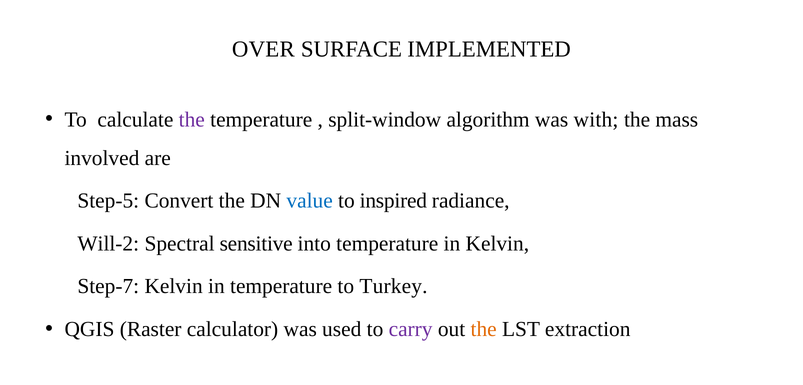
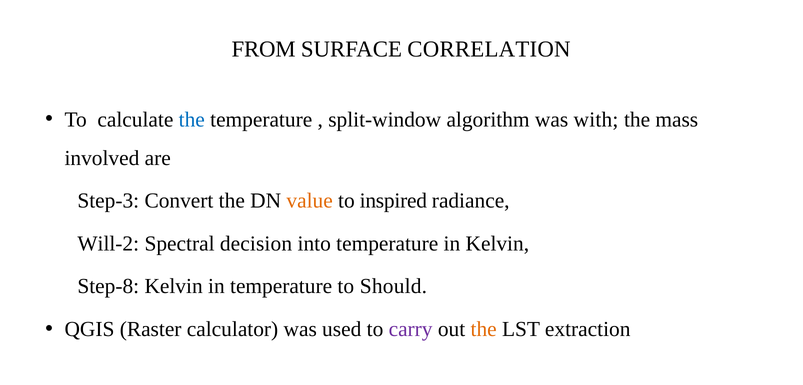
OVER: OVER -> FROM (264, 49)
IMPLEMENTED: IMPLEMENTED -> CORRELATION (489, 49)
the colour: purple -> blue (192, 120)
Step-5: Step-5 -> Step-3 (108, 201)
value colour: blue -> orange (310, 201)
sensitive: sensitive -> decision (256, 244)
Step-7: Step-7 -> Step-8 (108, 287)
Turkey: Turkey -> Should (393, 287)
